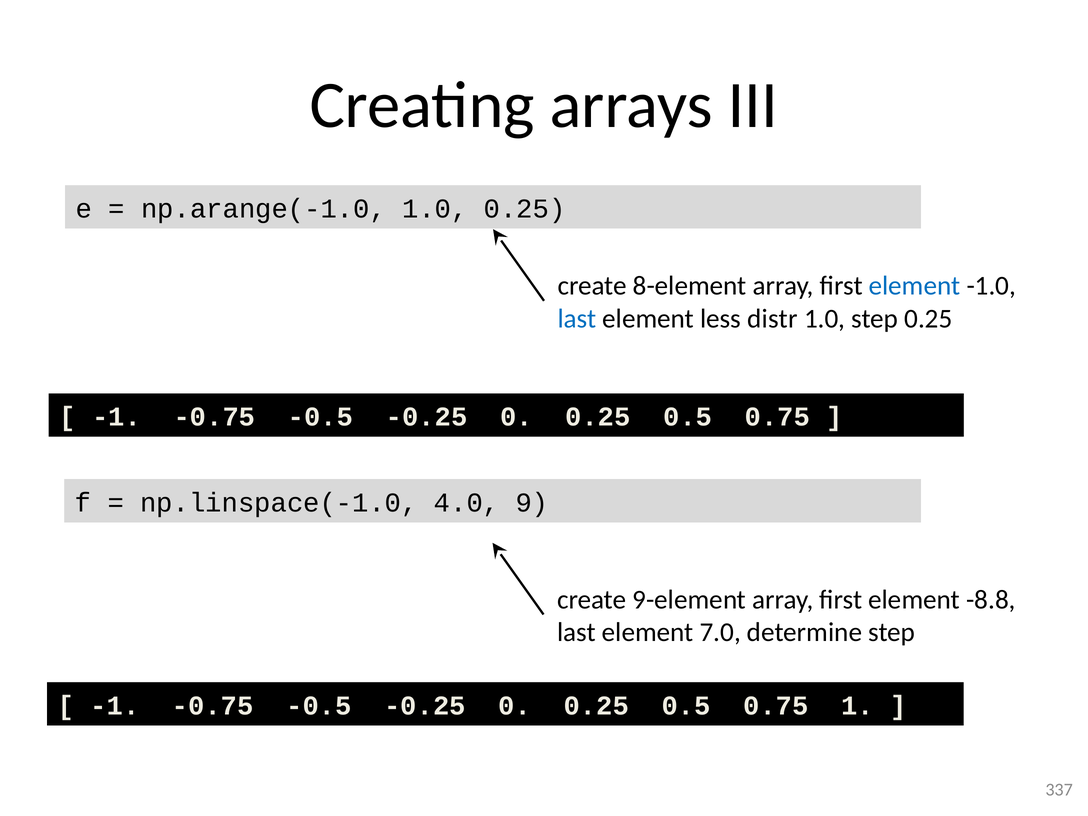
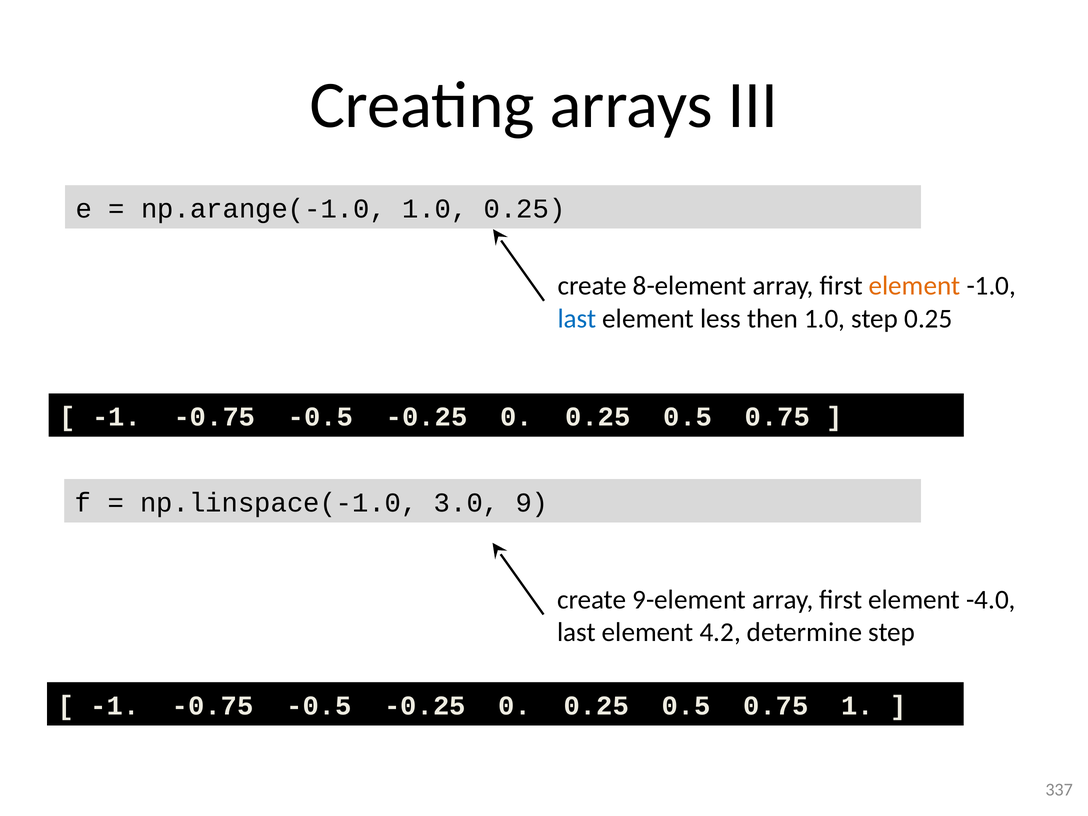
element colour: blue -> orange (915, 286)
distr: distr -> then (773, 319)
4.0: 4.0 -> 3.0 (467, 503)
-8.8: -8.8 -> -4.0 (991, 600)
7.0: 7.0 -> 4.2 (720, 632)
